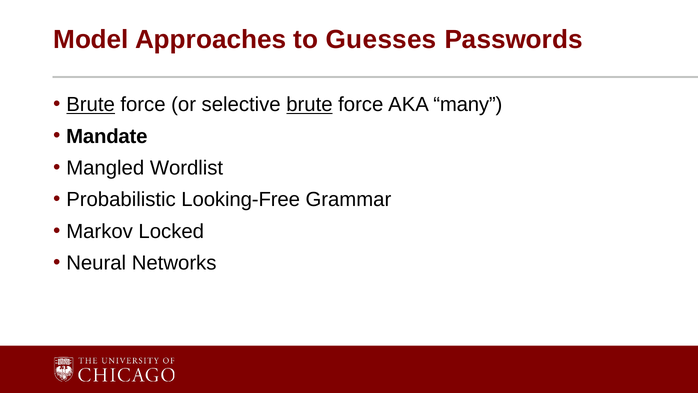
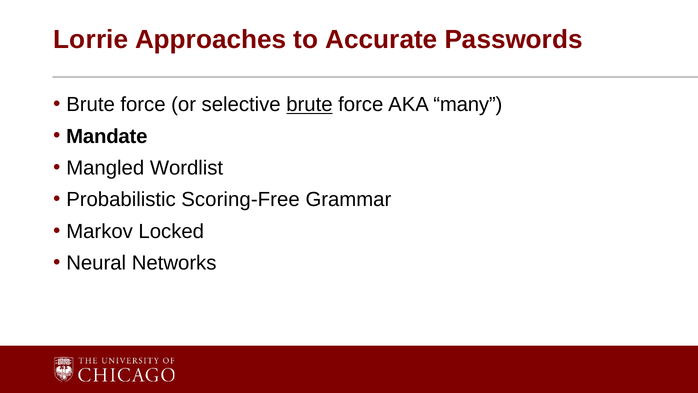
Model: Model -> Lorrie (91, 40)
Guesses: Guesses -> Accurate (381, 40)
Brute underline: present -> none (91, 105)
Looking-Free: Looking-Free -> Scoring-Free (241, 200)
